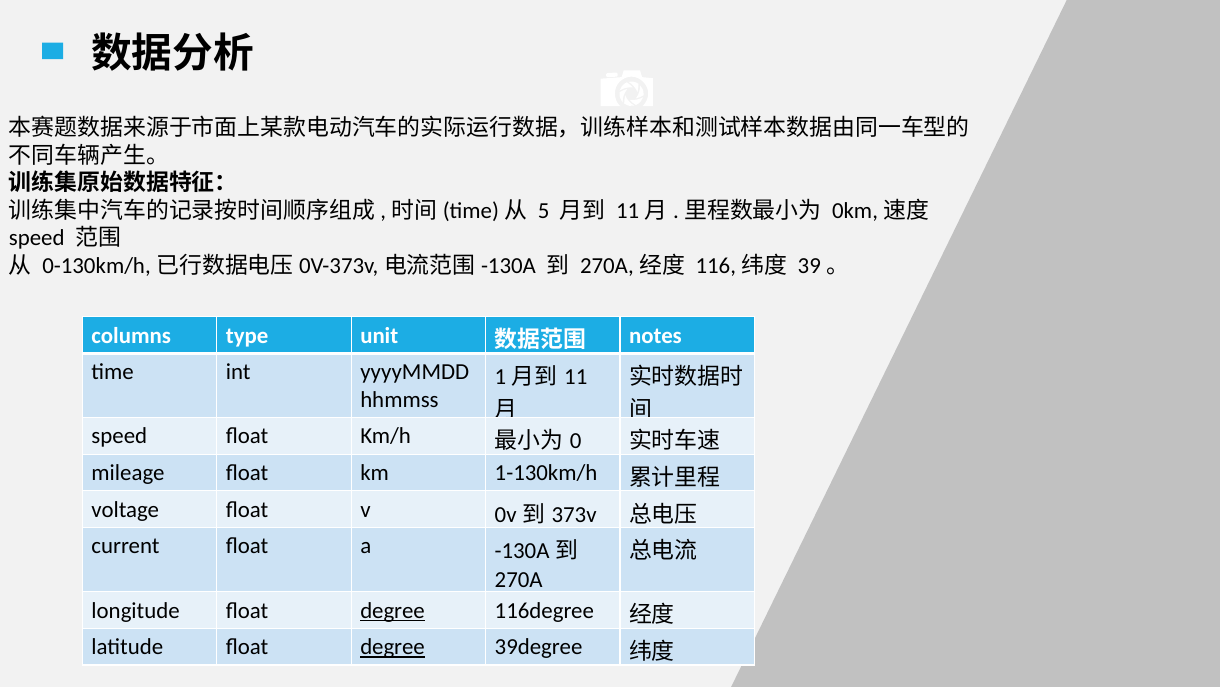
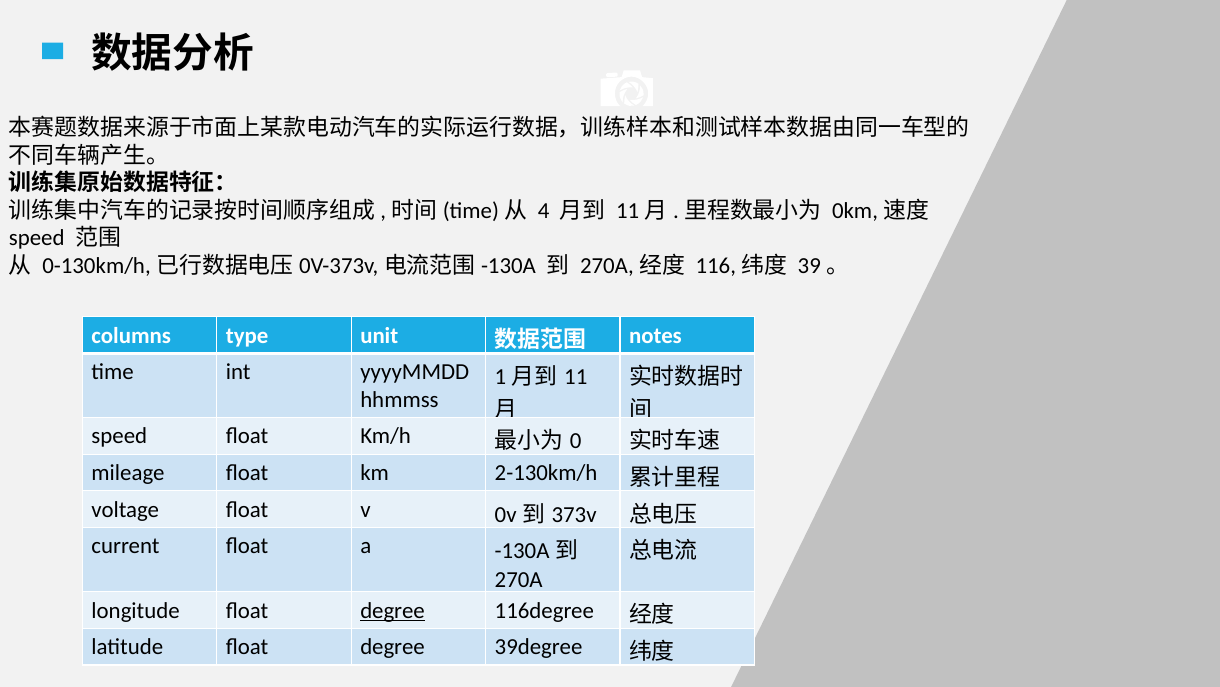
5: 5 -> 4 (544, 210)
1-130km/h: 1-130km/h -> 2-130km/h (546, 472)
degree underline: present -> none (393, 646)
